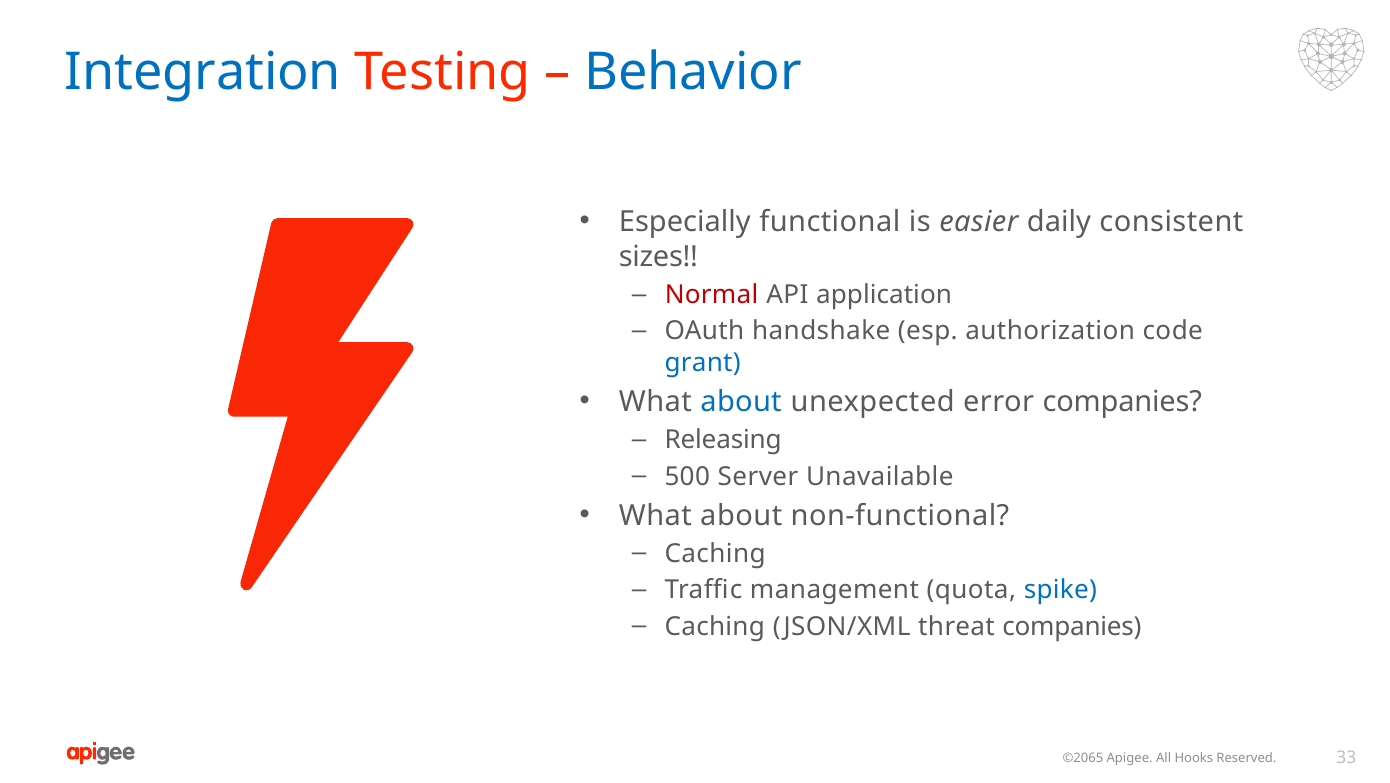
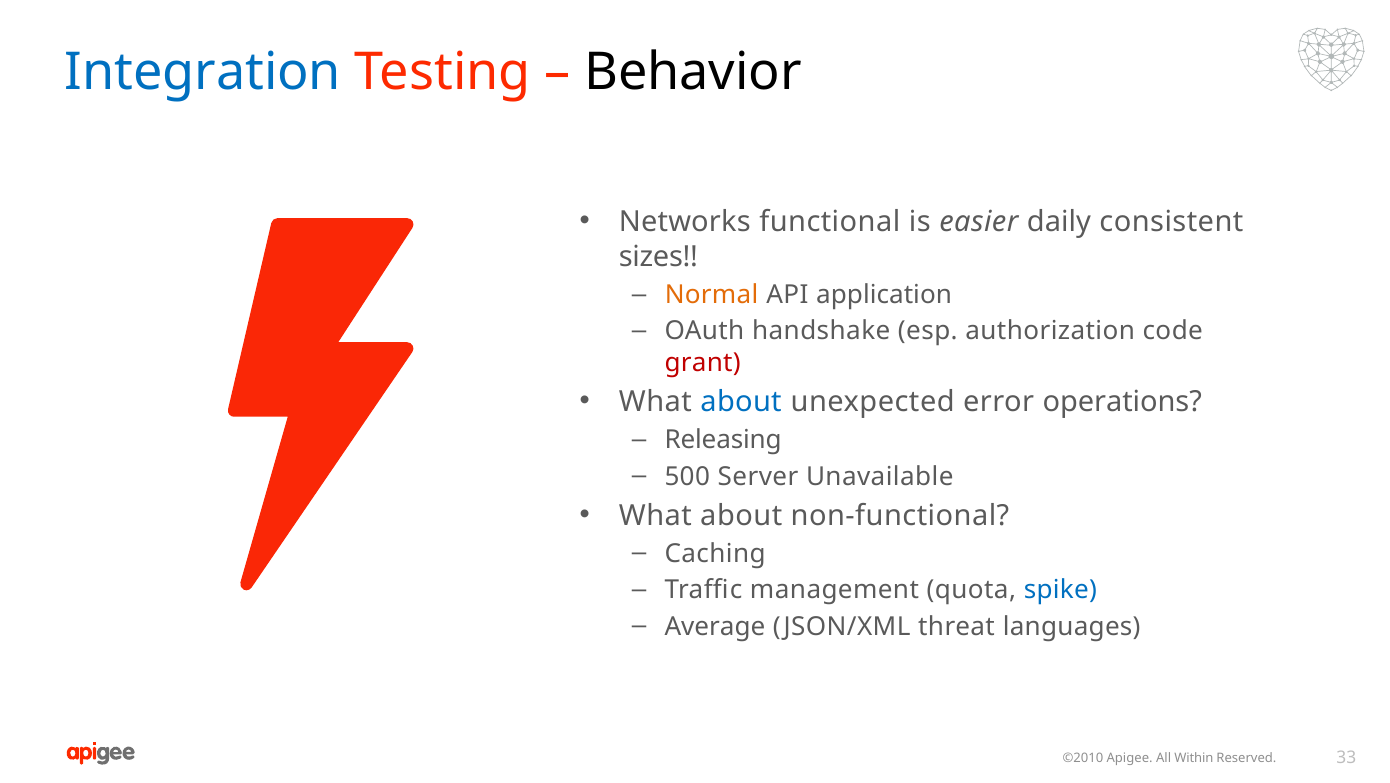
Behavior colour: blue -> black (693, 72)
Especially: Especially -> Networks (685, 222)
Normal colour: red -> orange (712, 295)
grant colour: blue -> red (703, 363)
error companies: companies -> operations (1122, 402)
Caching: Caching -> Average (715, 626)
threat companies: companies -> languages (1072, 626)
©2065: ©2065 -> ©2010 (1083, 758)
Hooks: Hooks -> Within (1194, 758)
